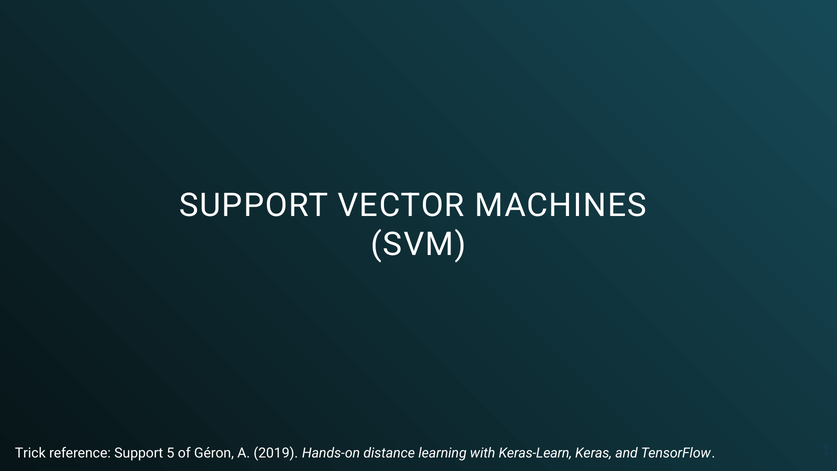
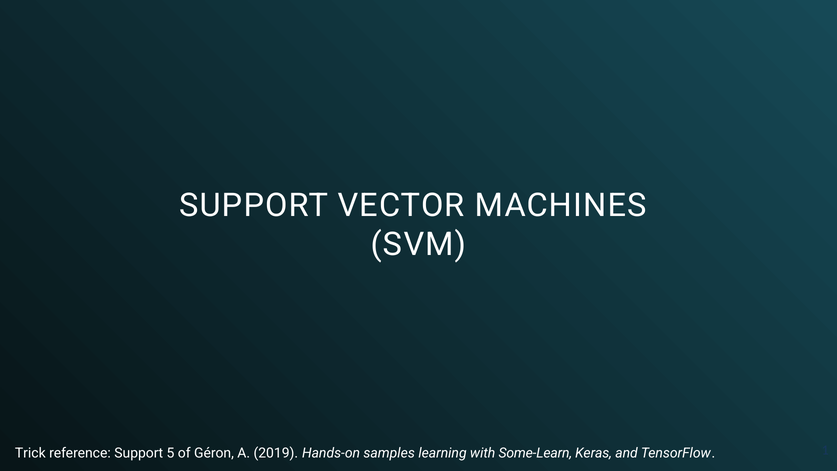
distance: distance -> samples (389, 453)
Keras-Learn: Keras-Learn -> Some-Learn (535, 453)
